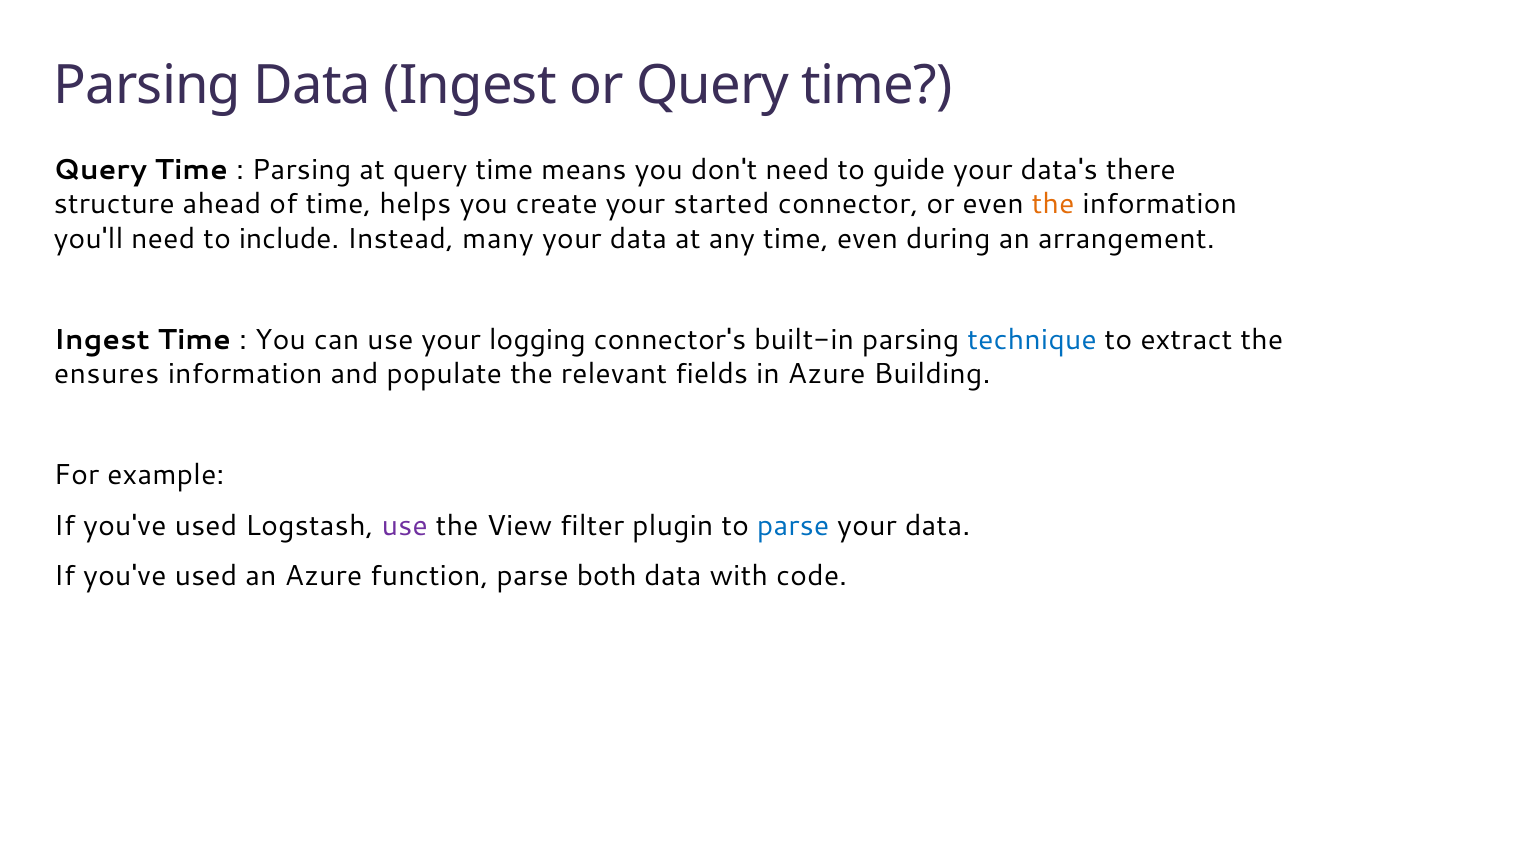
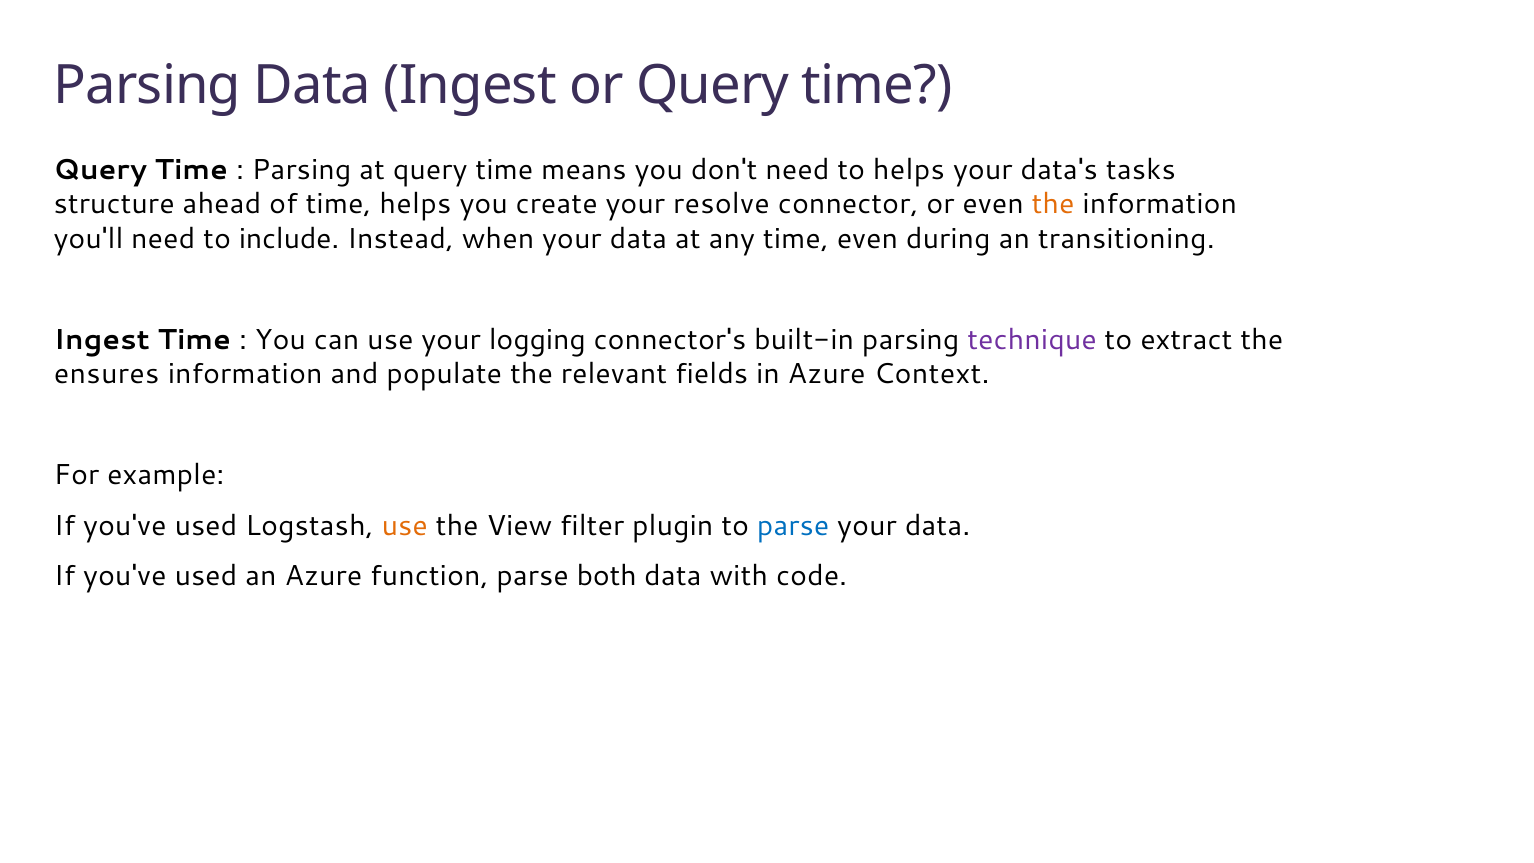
to guide: guide -> helps (909, 170)
there: there -> tasks (1141, 170)
started: started -> resolve (721, 204)
many: many -> when (498, 239)
arrangement: arrangement -> transitioning (1126, 239)
technique colour: blue -> purple (1032, 340)
Building: Building -> Context (932, 374)
use colour: purple -> orange (405, 526)
